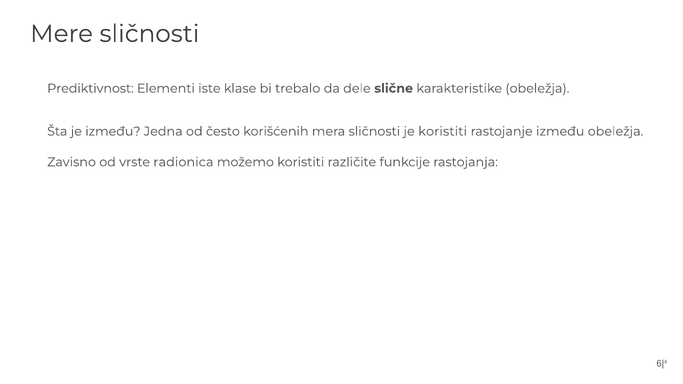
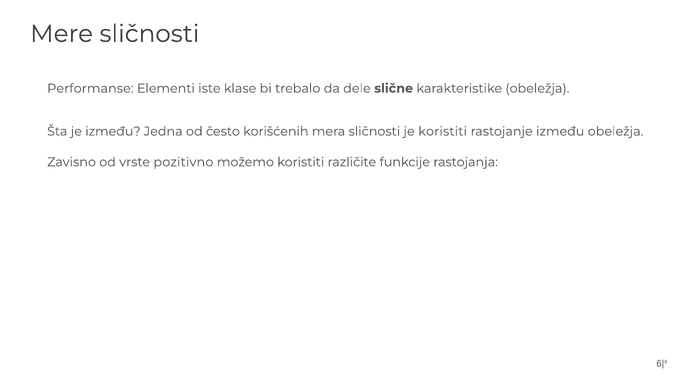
Prediktivnost: Prediktivnost -> Performanse (90, 88)
radionica: radionica -> pozitivno (183, 162)
